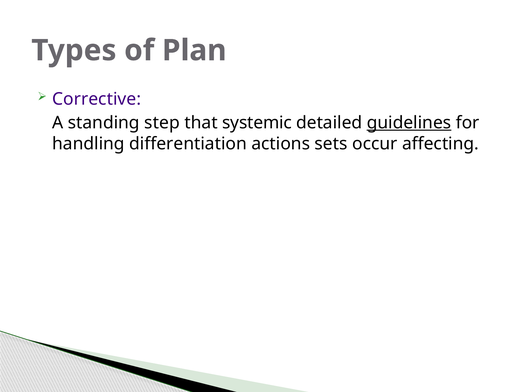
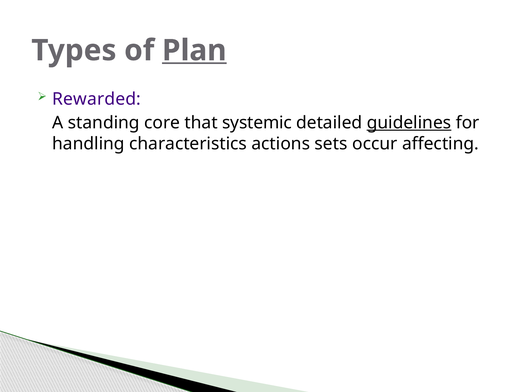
Plan underline: none -> present (194, 50)
Corrective: Corrective -> Rewarded (97, 99)
step: step -> core (162, 123)
differentiation: differentiation -> characteristics (188, 144)
